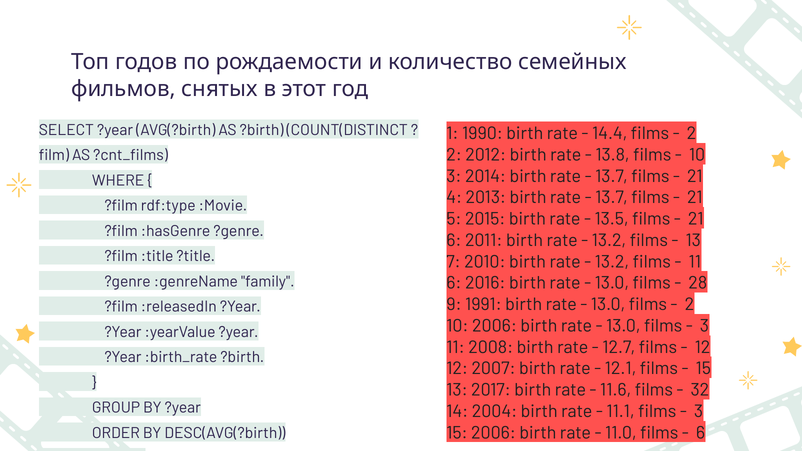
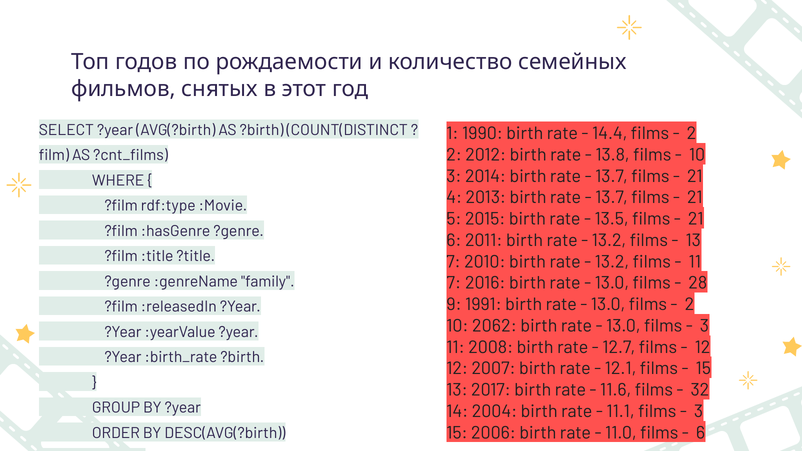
6: 6 -> 7 (454, 283)
10 2006: 2006 -> 2062 (494, 326)
